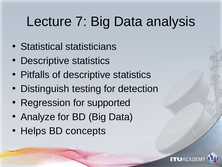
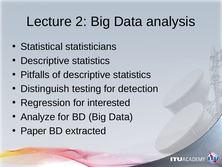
7: 7 -> 2 (81, 21)
supported: supported -> interested (109, 103)
Helps: Helps -> Paper (33, 131)
concepts: concepts -> extracted (86, 131)
